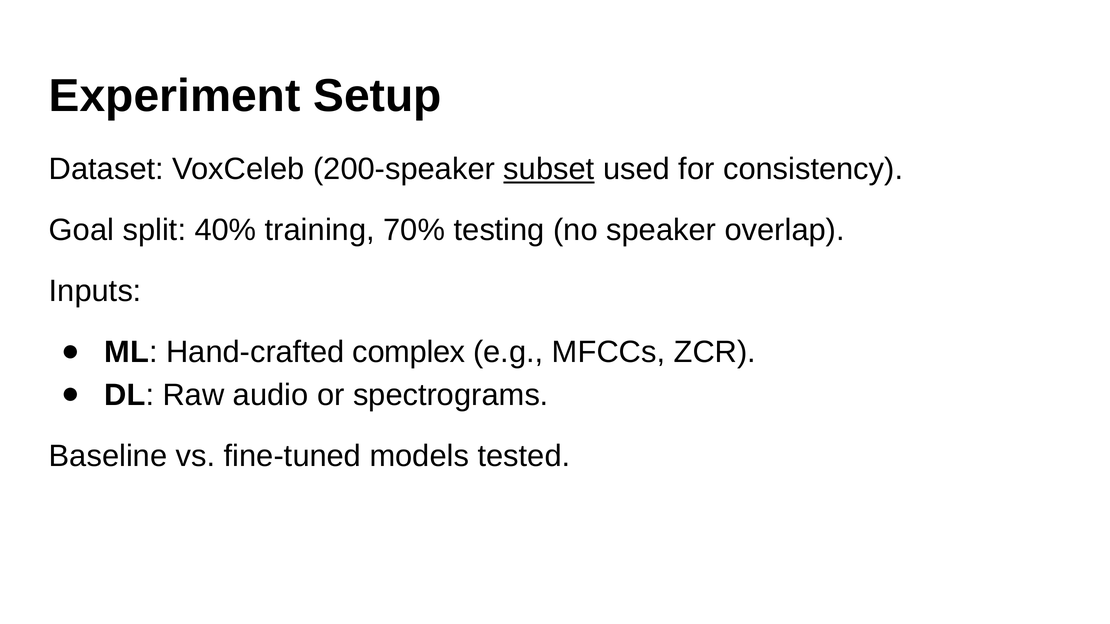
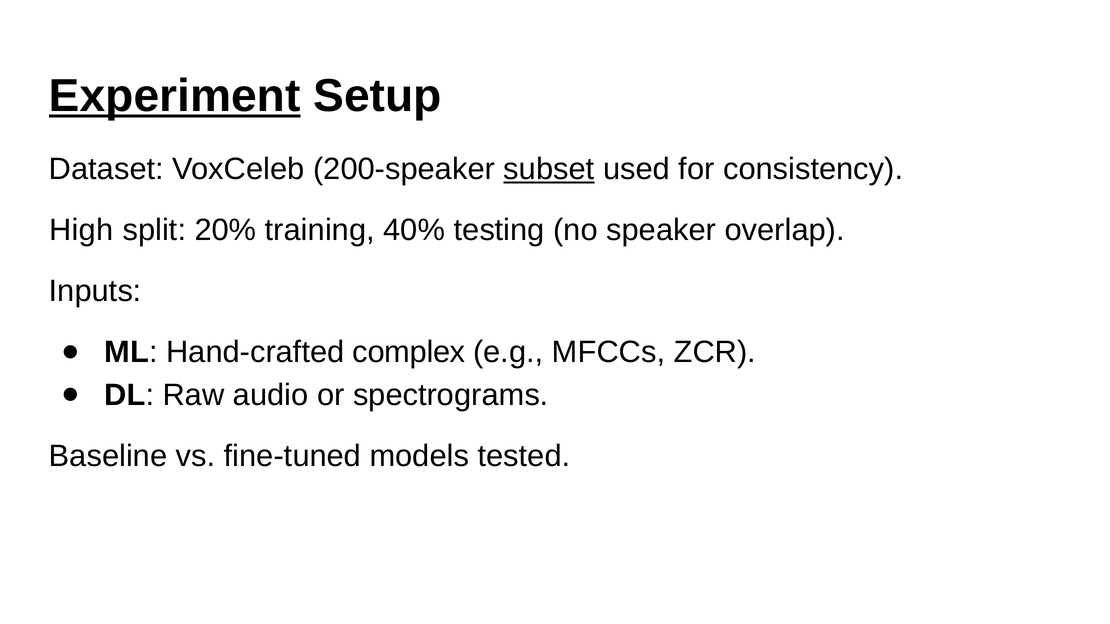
Experiment underline: none -> present (175, 96)
Goal: Goal -> High (81, 230)
40%: 40% -> 20% (225, 230)
70%: 70% -> 40% (414, 230)
